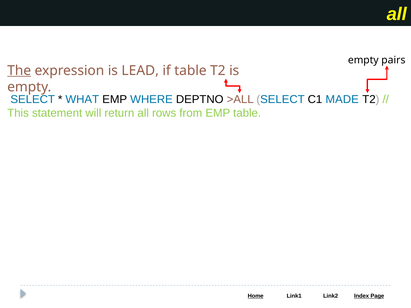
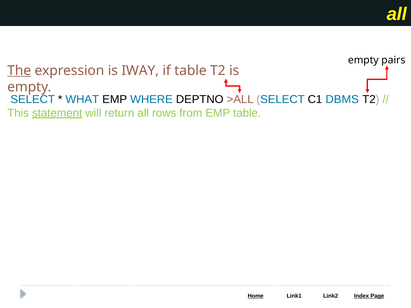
LEAD: LEAD -> IWAY (140, 71)
MADE: MADE -> DBMS (342, 99)
statement underline: none -> present (57, 113)
